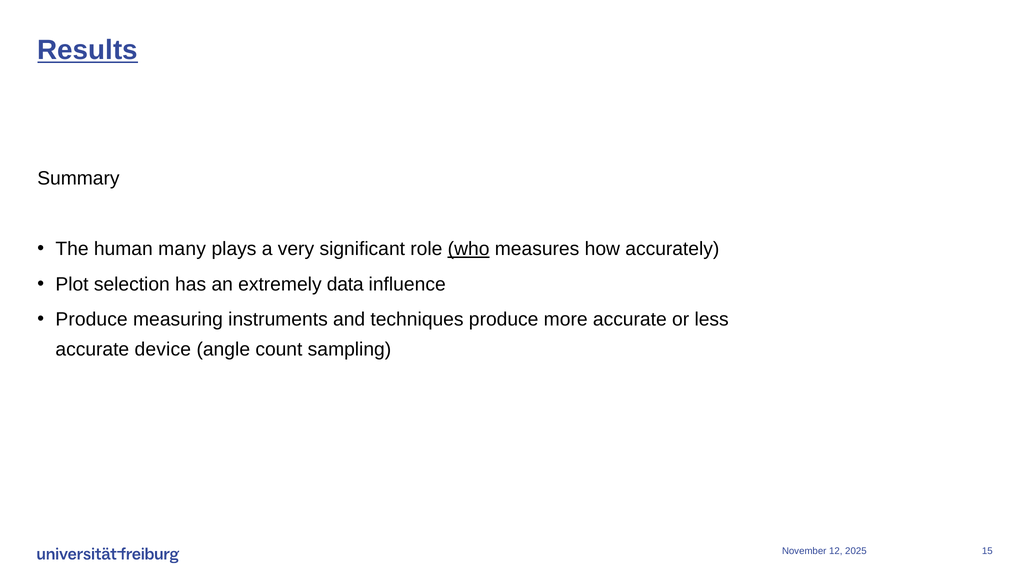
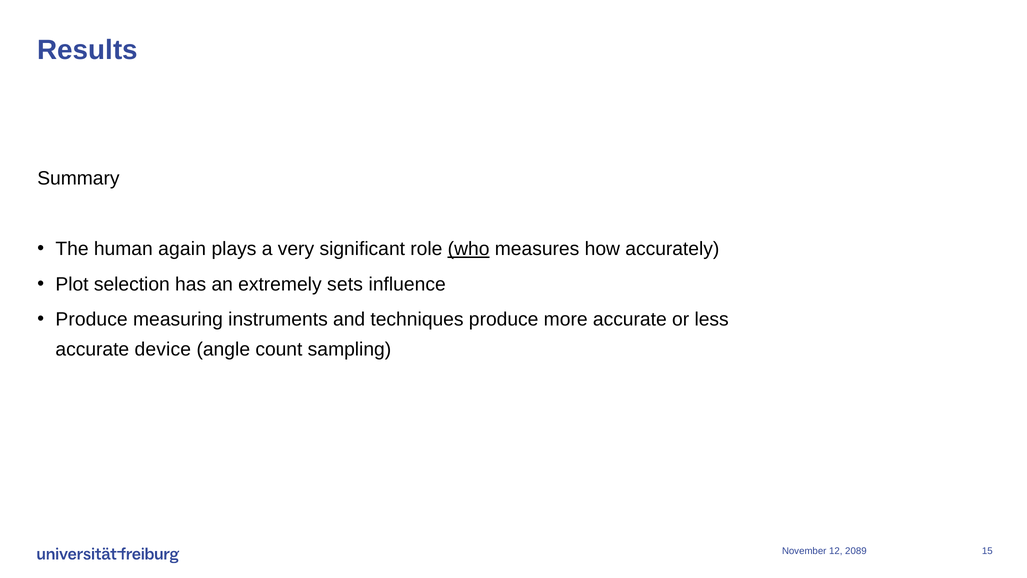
Results underline: present -> none (88, 50)
many: many -> again (182, 249)
data: data -> sets (345, 284)
2025: 2025 -> 2089 (856, 551)
